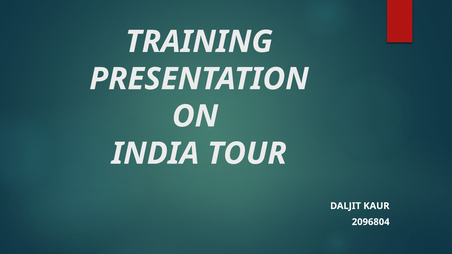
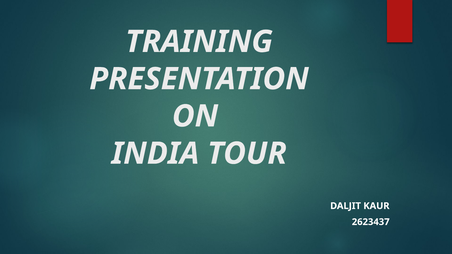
2096804: 2096804 -> 2623437 (371, 222)
